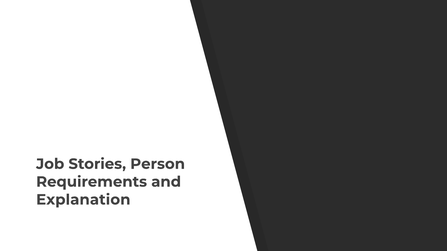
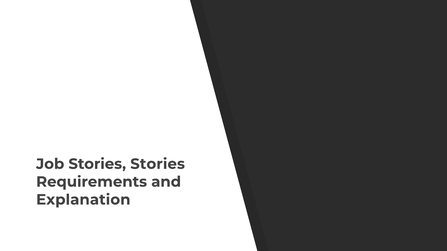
Stories Person: Person -> Stories (158, 164)
